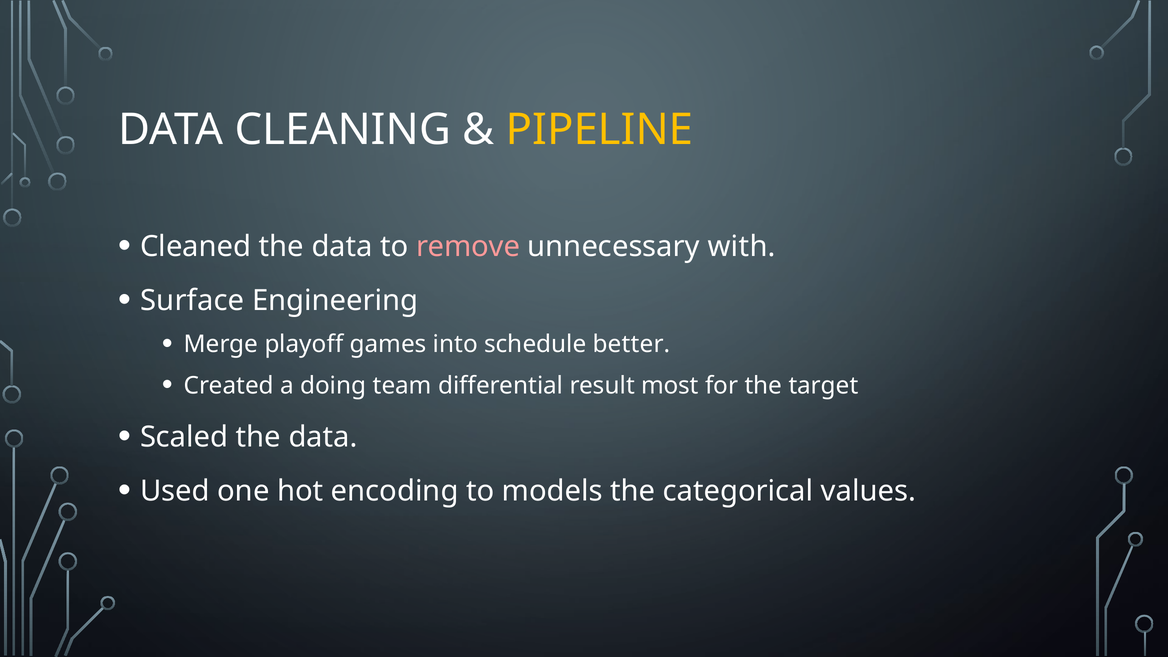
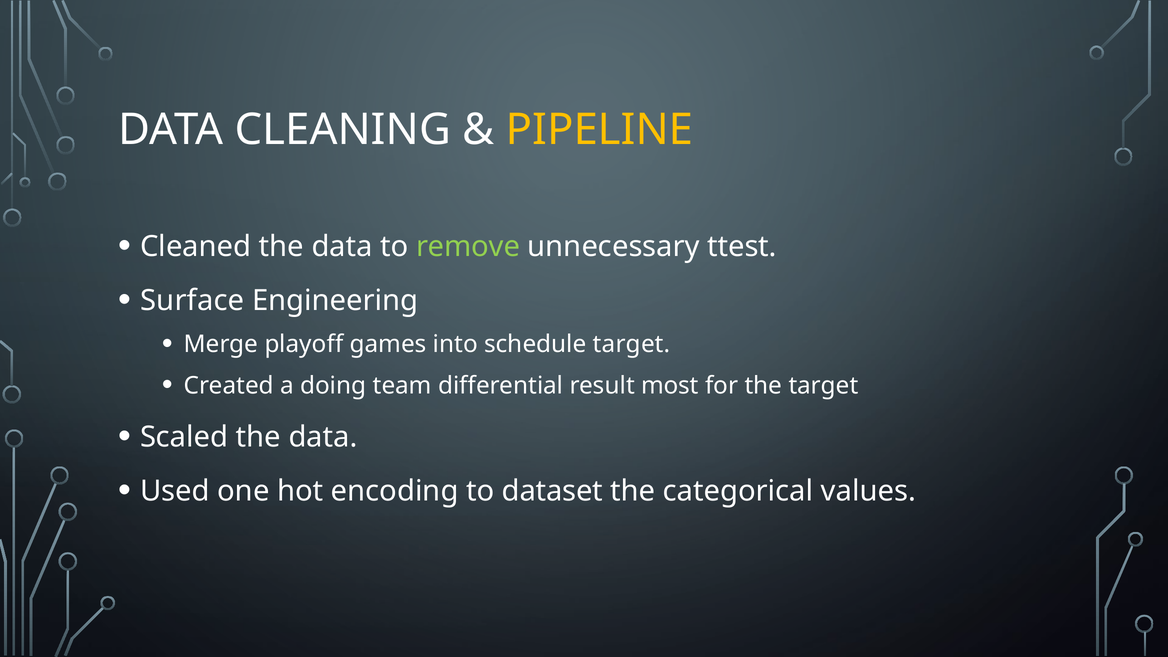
remove colour: pink -> light green (468, 246)
with: with -> ttest (742, 246)
schedule better: better -> target (632, 344)
models: models -> dataset (552, 491)
